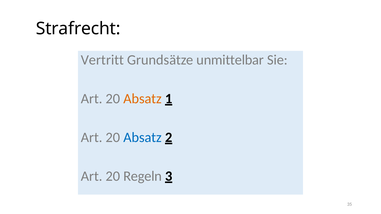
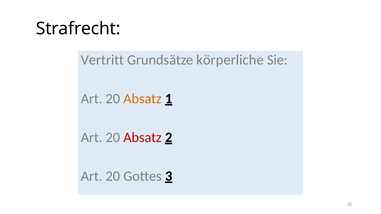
unmittelbar: unmittelbar -> körperliche (230, 60)
Absatz colour: blue -> red (143, 138)
Regeln: Regeln -> Gottes (143, 176)
